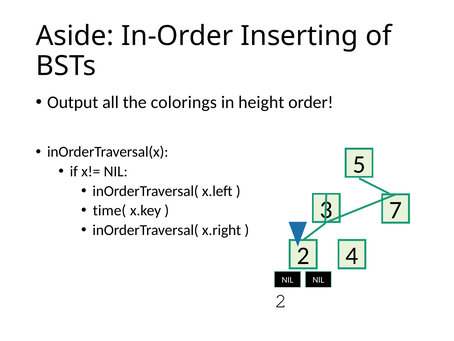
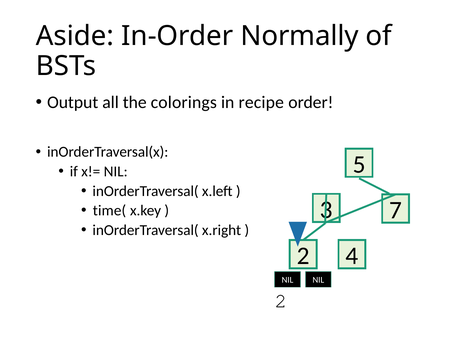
Inserting: Inserting -> Normally (300, 36)
height: height -> recipe (261, 102)
